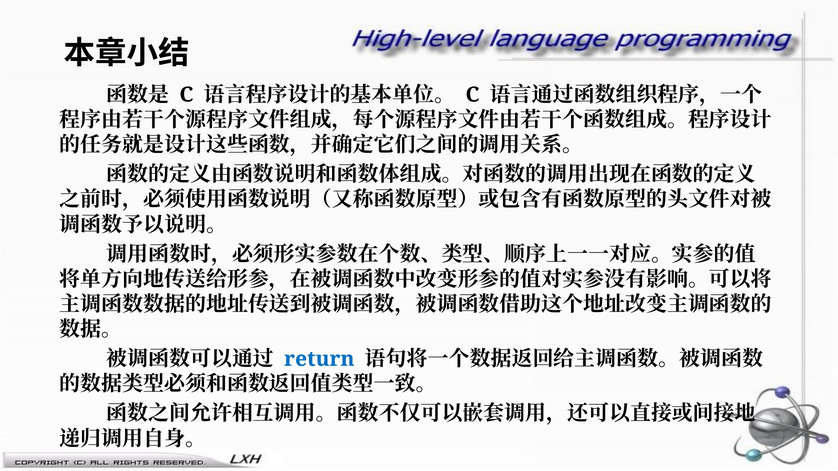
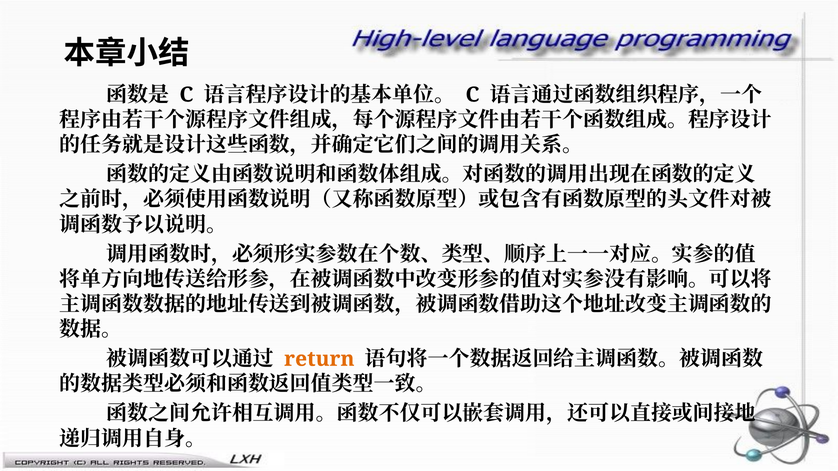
return colour: blue -> orange (319, 359)
